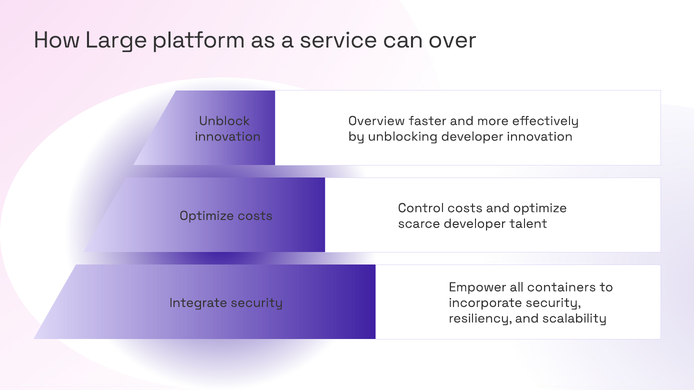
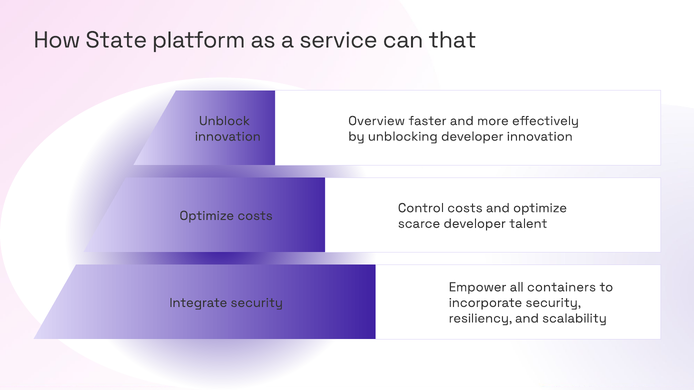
Large: Large -> State (116, 40)
over: over -> that (452, 40)
